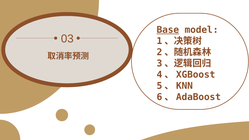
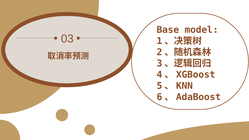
Base underline: present -> none (168, 30)
